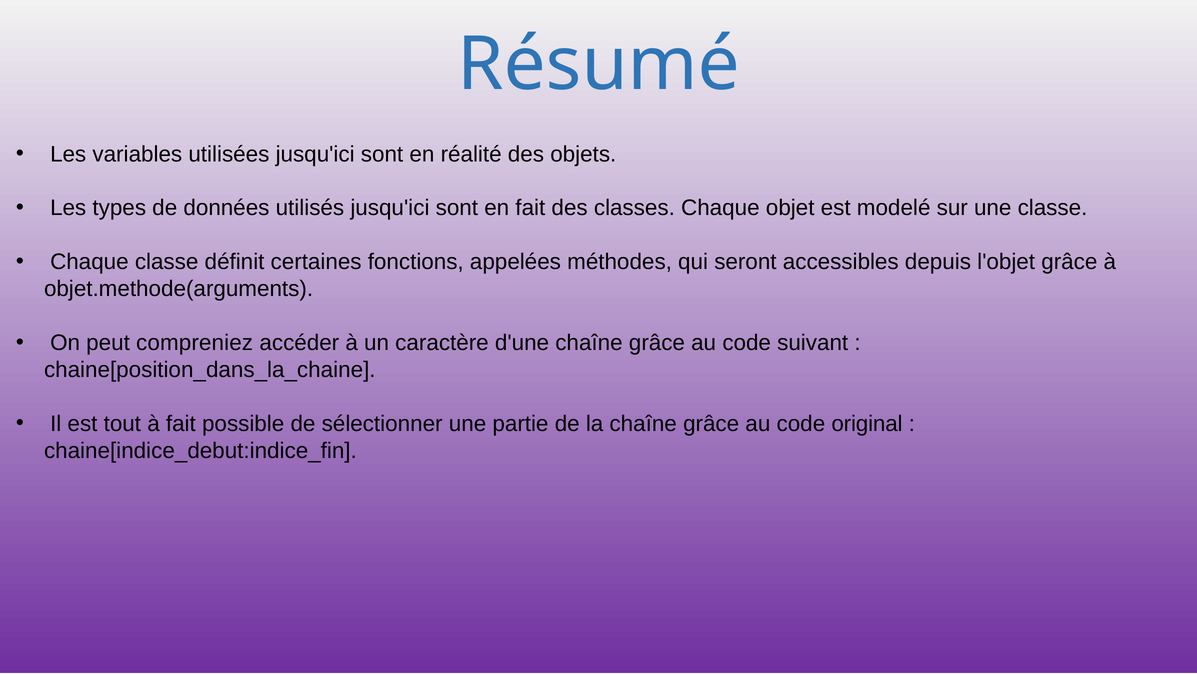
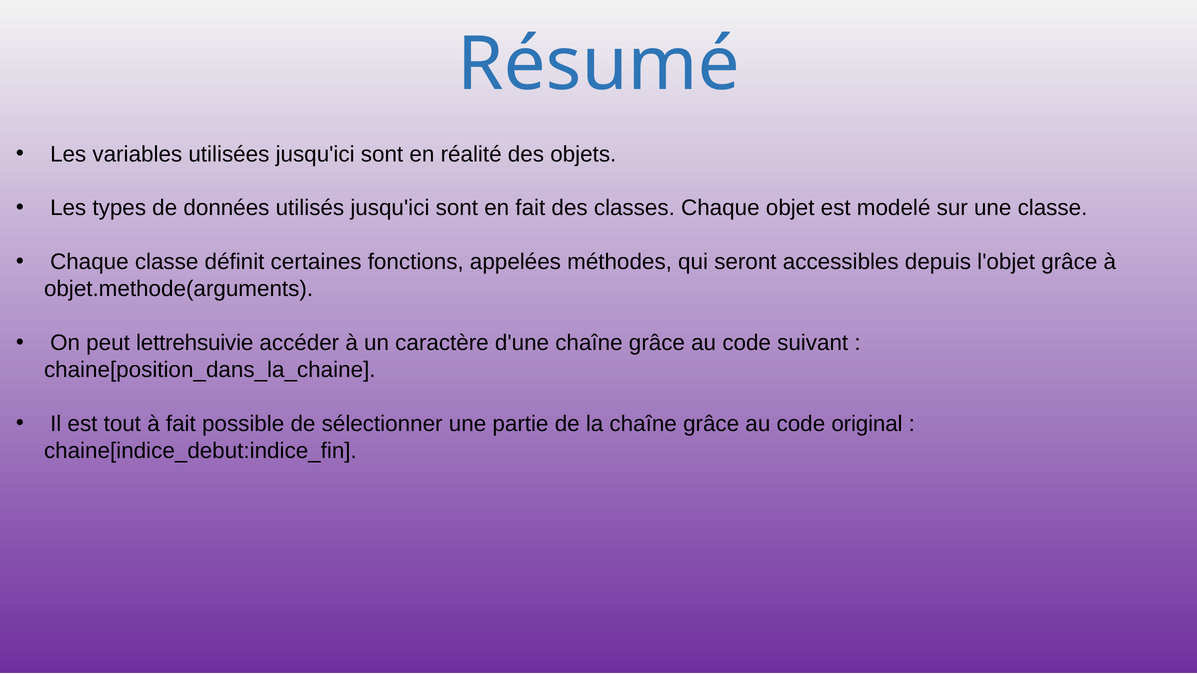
compreniez: compreniez -> lettrehsuivie (195, 343)
